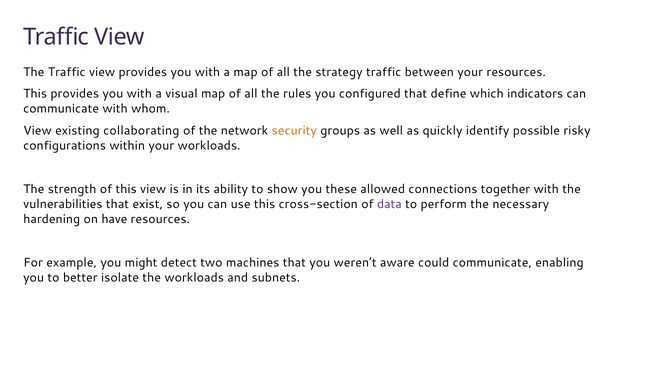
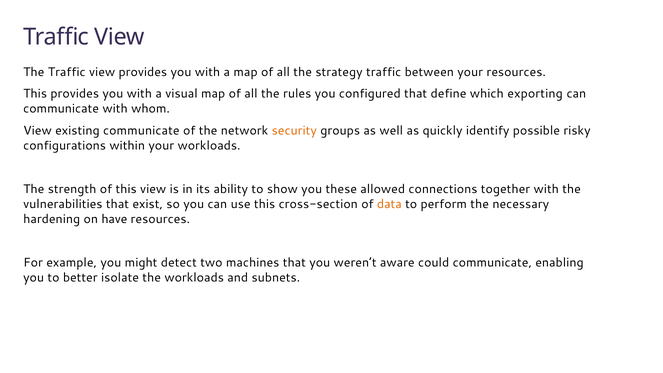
indicators: indicators -> exporting (535, 94)
existing collaborating: collaborating -> communicate (141, 131)
data colour: purple -> orange (389, 204)
